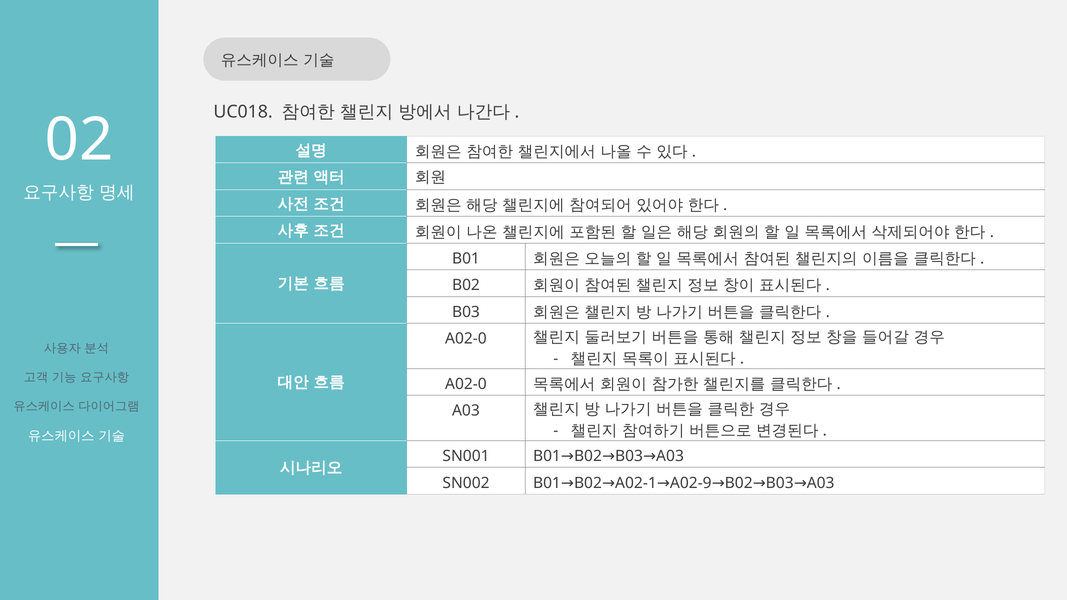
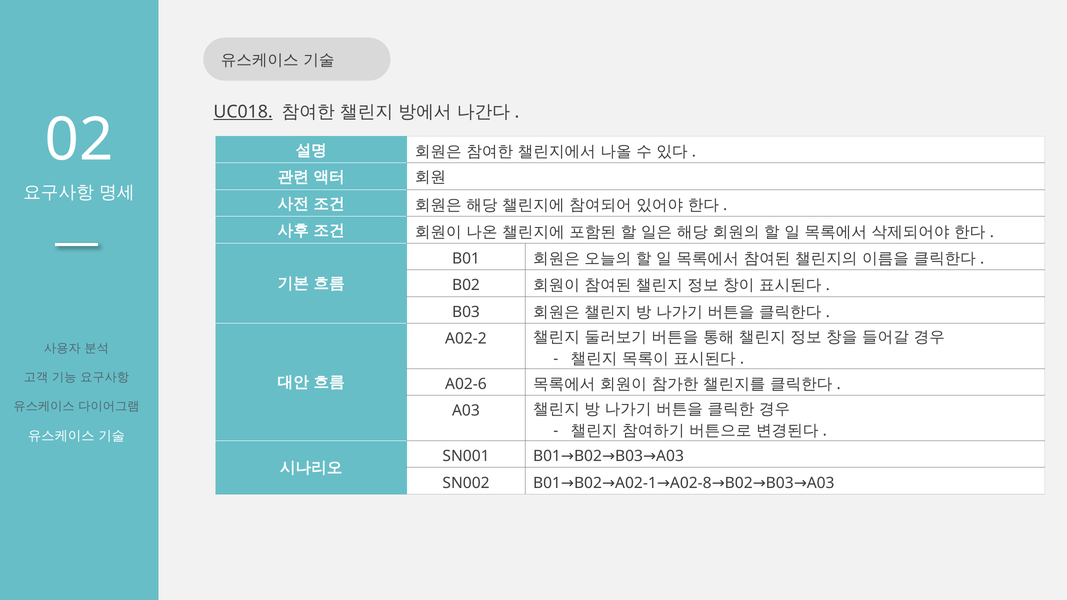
UC018 underline: none -> present (243, 112)
A02-0: A02-0 -> A02-2 (466, 339)
A02-0: A02-0 -> A02-6 (466, 384)
A02-9: A02-9 -> A02-8 (691, 483)
